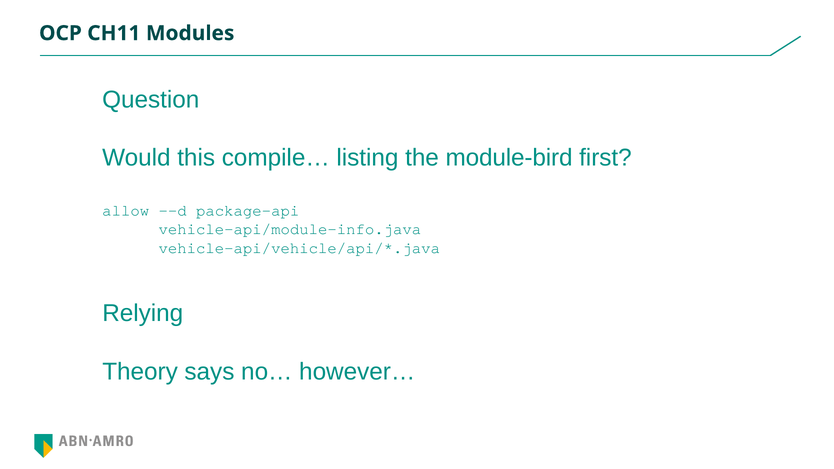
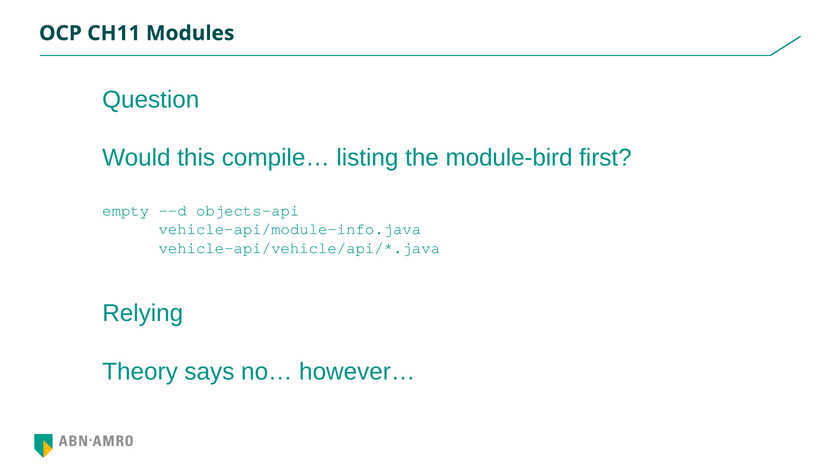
allow: allow -> empty (126, 211)
package-api: package-api -> objects-api (248, 211)
